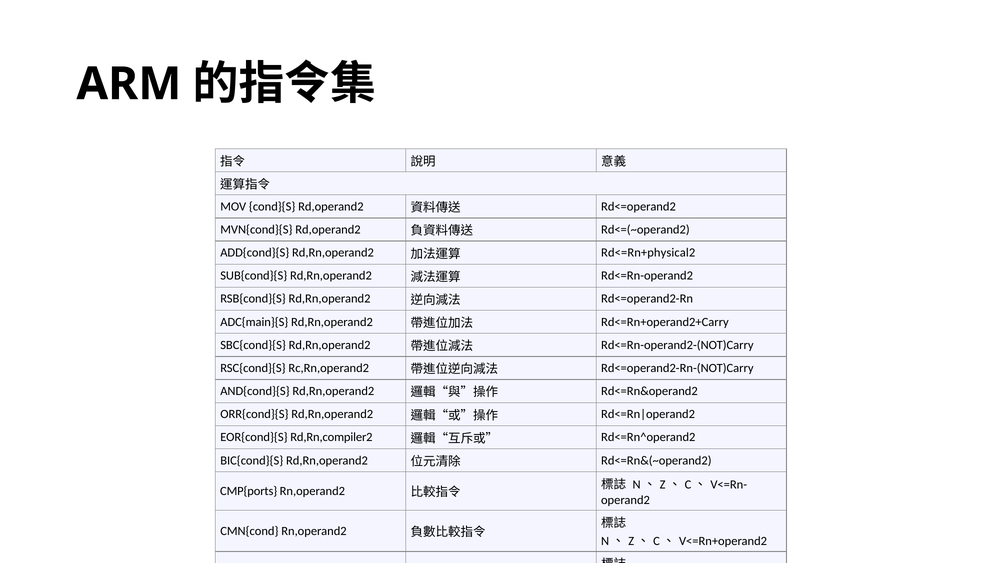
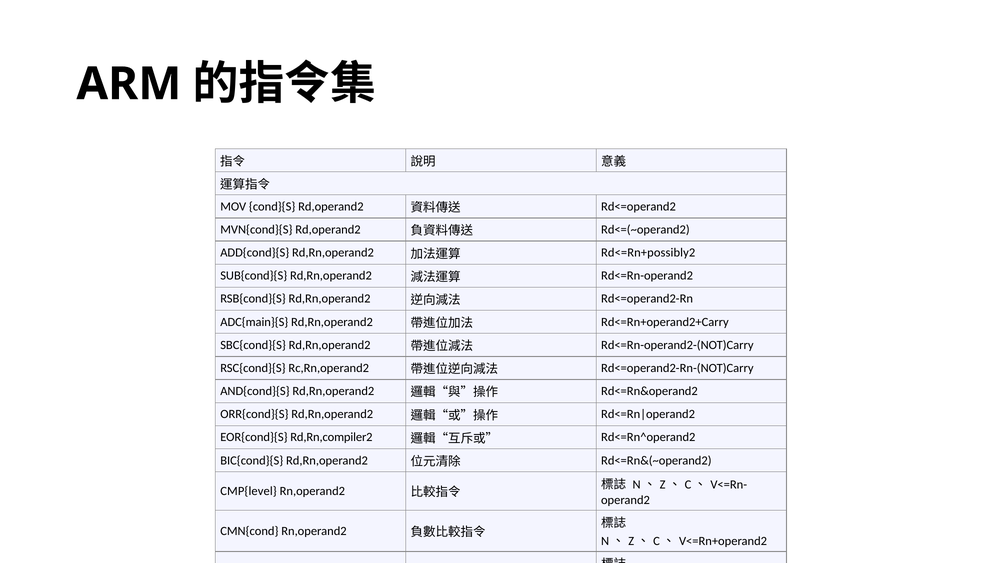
Rd<=Rn+physical2: Rd<=Rn+physical2 -> Rd<=Rn+possibly2 (648, 253)
CMP{ports: CMP{ports -> CMP{level (249, 492)
